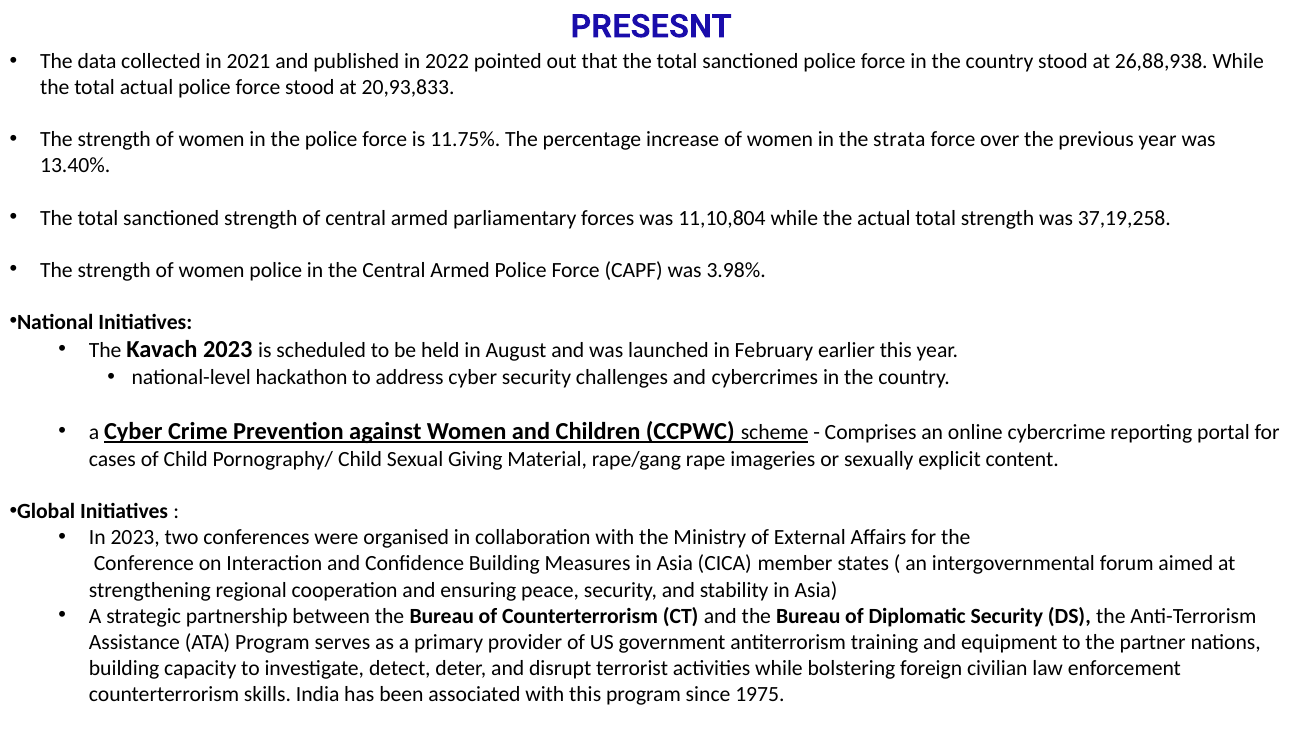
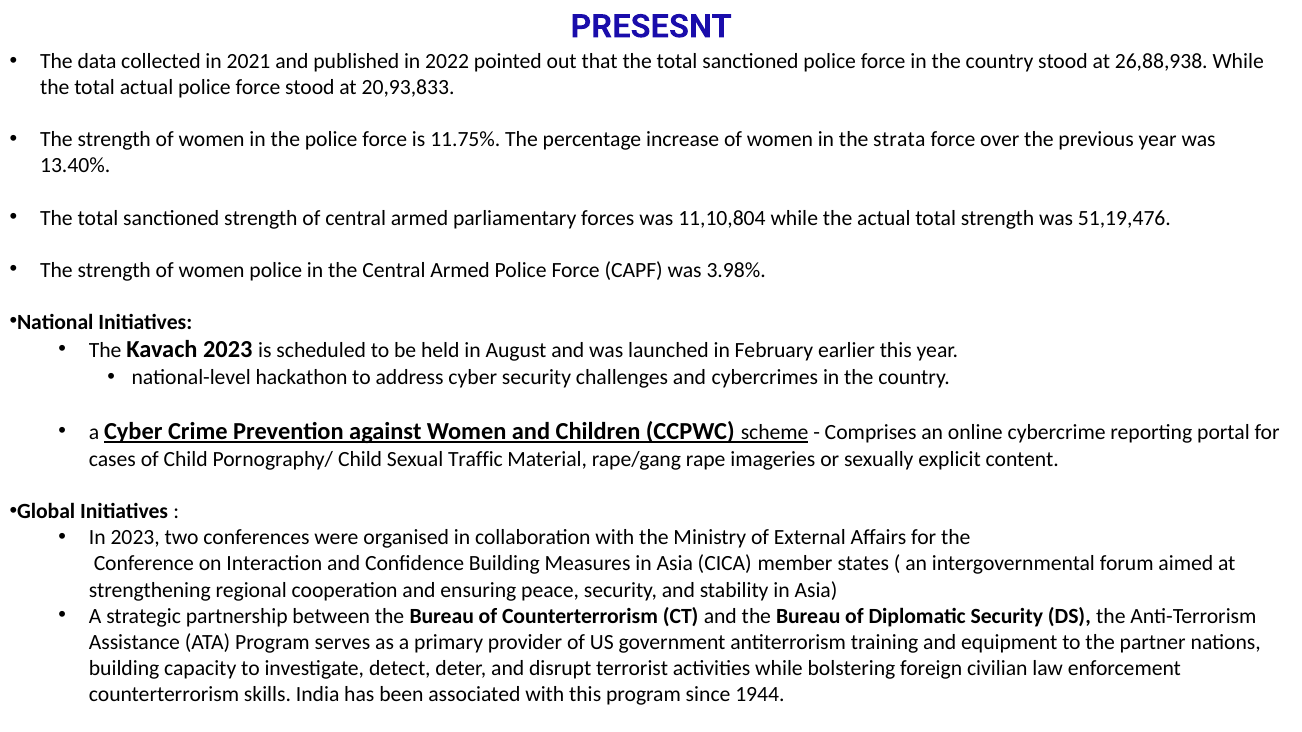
37,19,258: 37,19,258 -> 51,19,476 (1124, 218)
Giving: Giving -> Traffic (475, 460)
1975: 1975 -> 1944 (760, 694)
